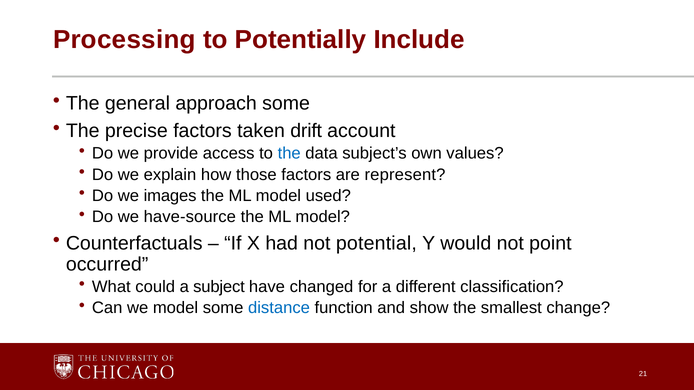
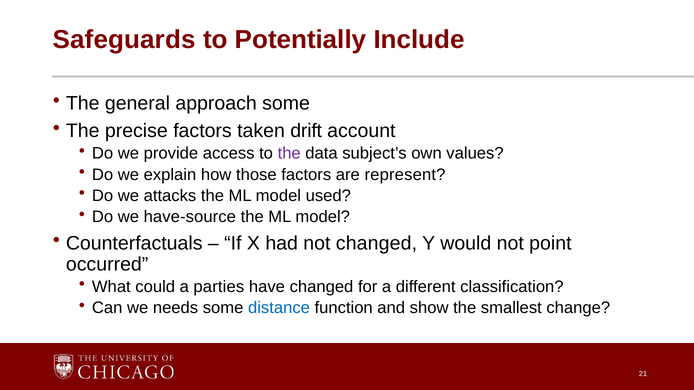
Processing: Processing -> Safeguards (124, 40)
the colour: blue -> purple (289, 154)
images: images -> attacks (170, 196)
not potential: potential -> changed (376, 244)
subject: subject -> parties (219, 287)
we model: model -> needs (176, 308)
